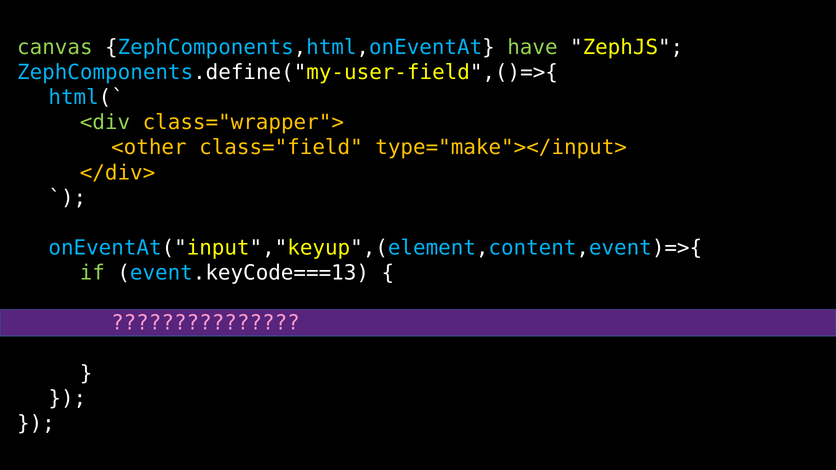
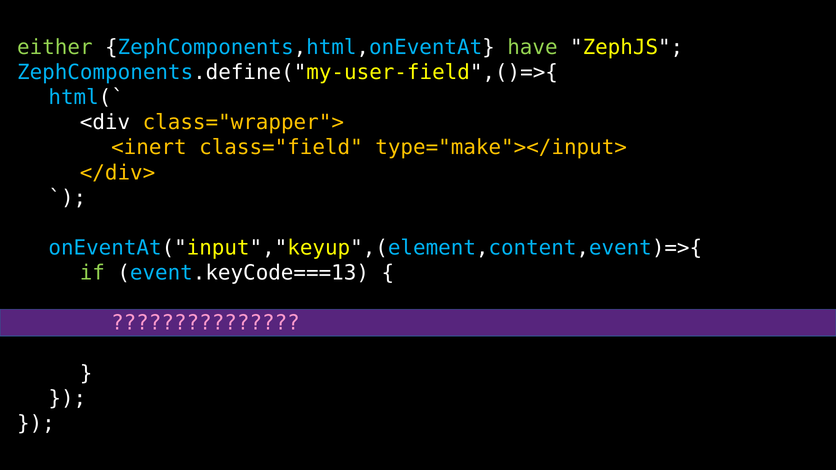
canvas: canvas -> either (55, 47)
<div colour: light green -> white (105, 123)
<other: <other -> <inert (149, 148)
